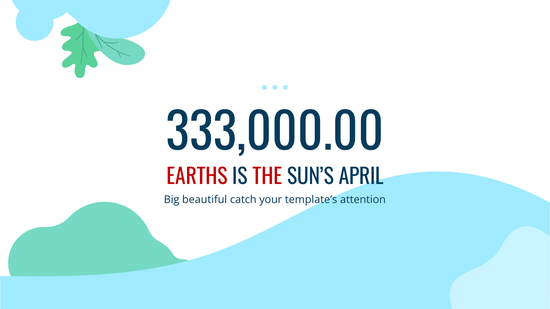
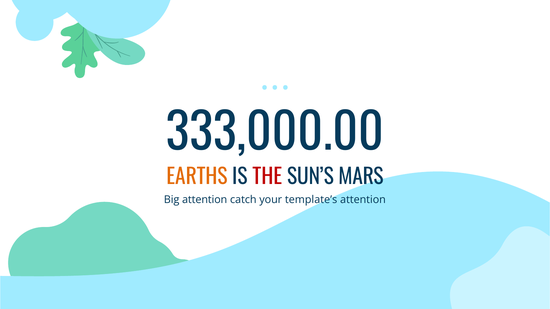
EARTHS colour: red -> orange (197, 177)
APRIL: APRIL -> MARS (361, 177)
Big beautiful: beautiful -> attention (205, 200)
